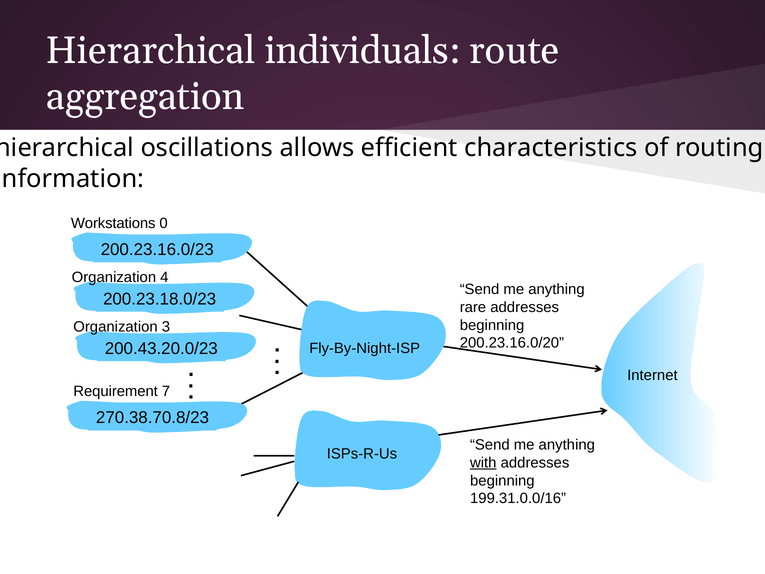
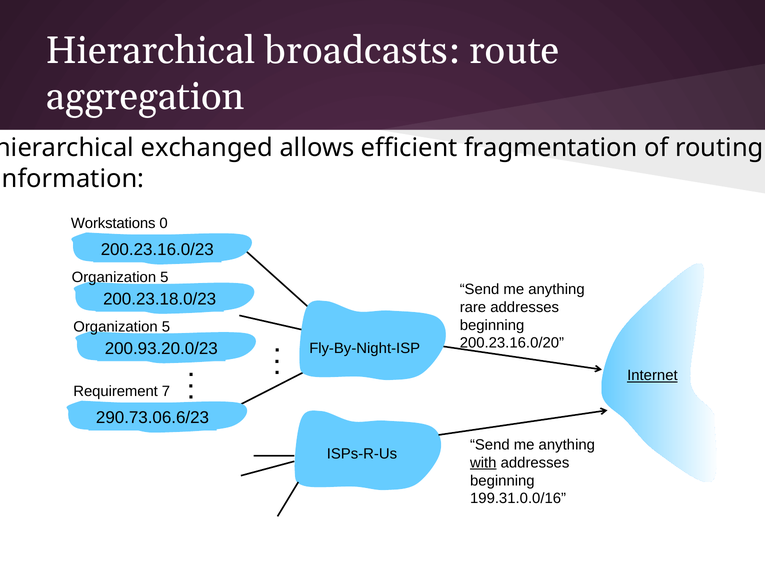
individuals: individuals -> broadcasts (362, 51)
oscillations: oscillations -> exchanged (207, 148)
characteristics: characteristics -> fragmentation (551, 148)
4: 4 -> 5 (164, 277)
3: 3 -> 5 (166, 327)
200.43.20.0/23: 200.43.20.0/23 -> 200.93.20.0/23 (161, 348)
Internet underline: none -> present (652, 375)
270.38.70.8/23: 270.38.70.8/23 -> 290.73.06.6/23 (152, 418)
